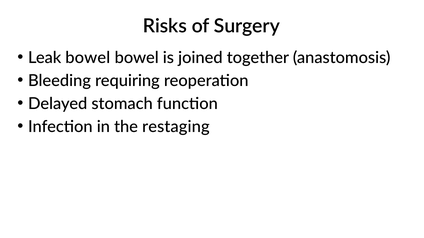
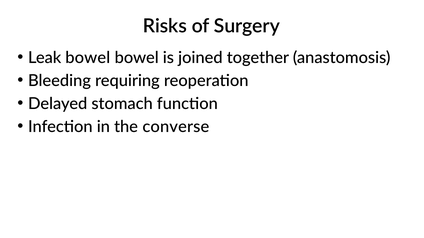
restaging: restaging -> converse (176, 127)
